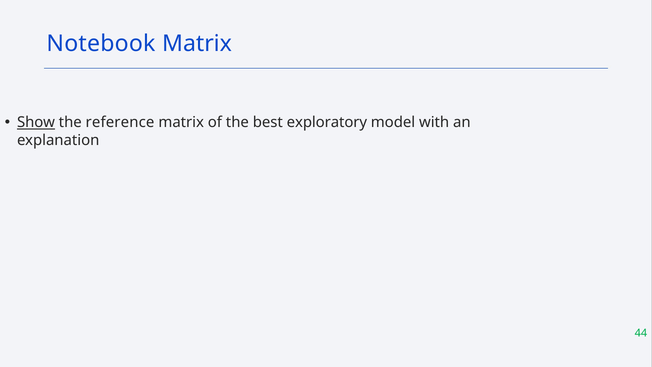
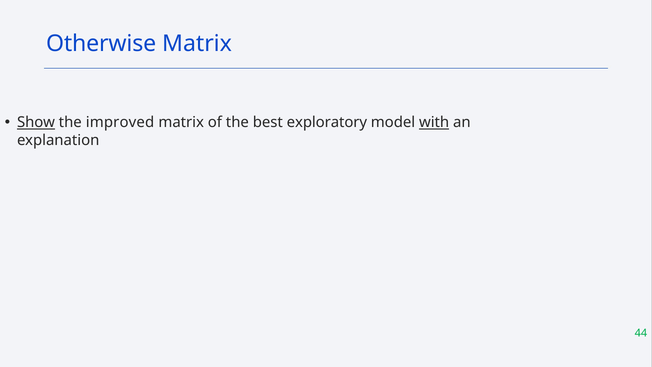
Notebook: Notebook -> Otherwise (101, 44)
reference: reference -> improved (120, 122)
with underline: none -> present (434, 122)
